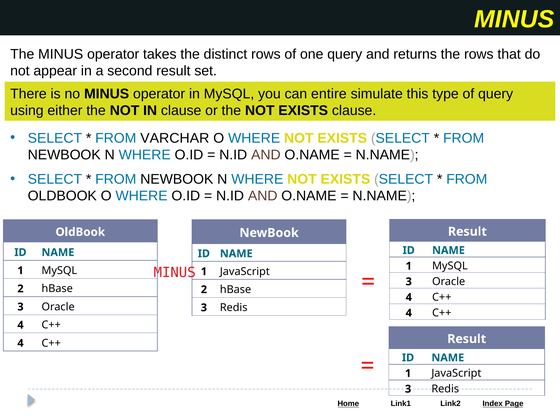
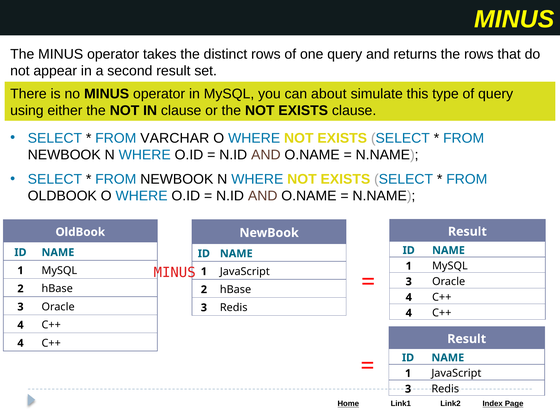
entire: entire -> about (329, 94)
